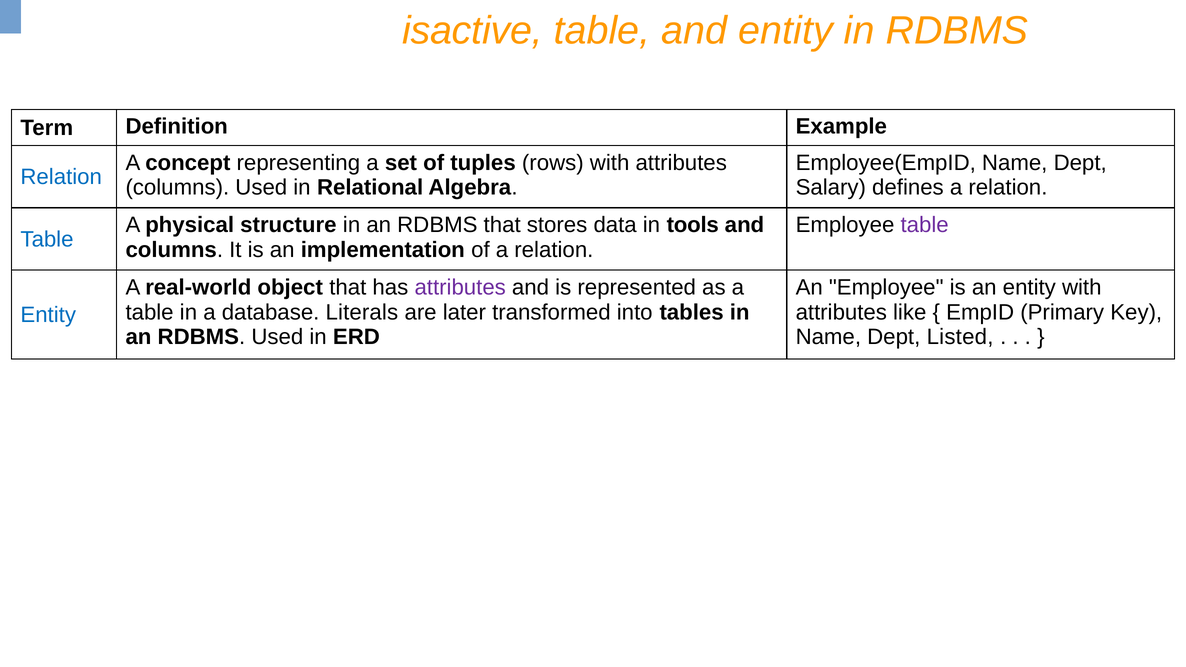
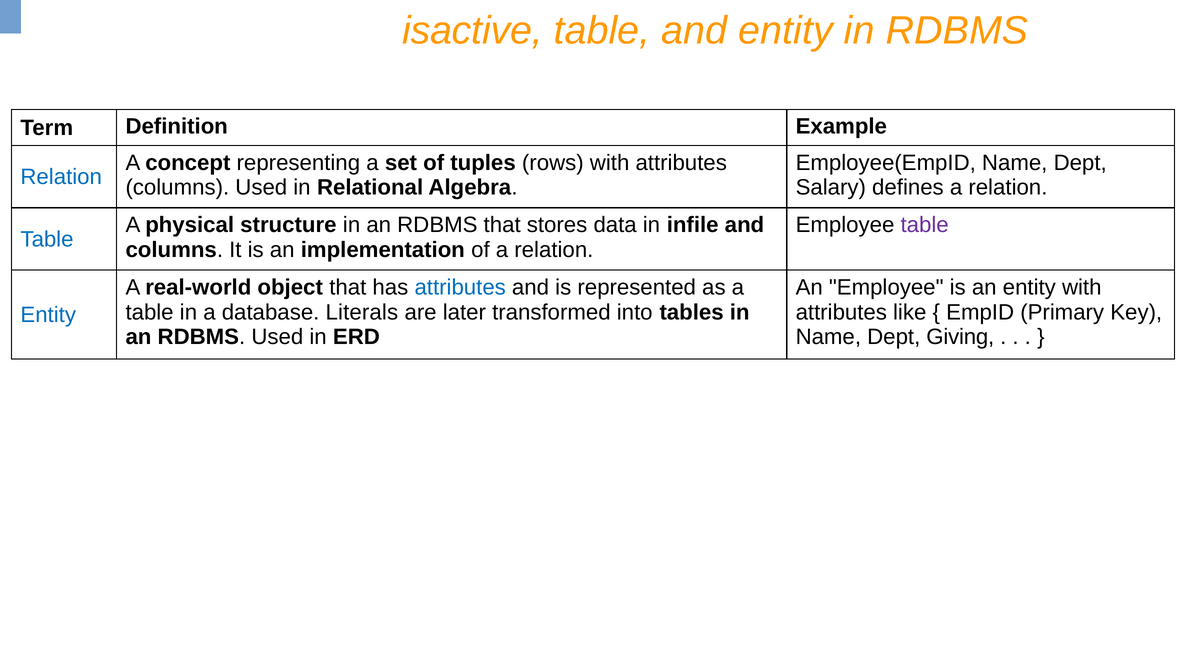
tools: tools -> infile (693, 225)
attributes colour: purple -> blue (460, 287)
Listed: Listed -> Giving (960, 337)
